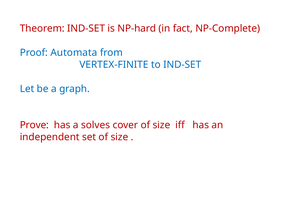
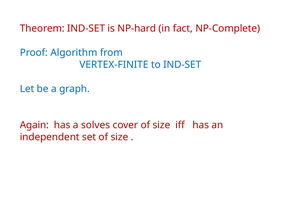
Automata: Automata -> Algorithm (74, 53)
Prove: Prove -> Again (34, 125)
